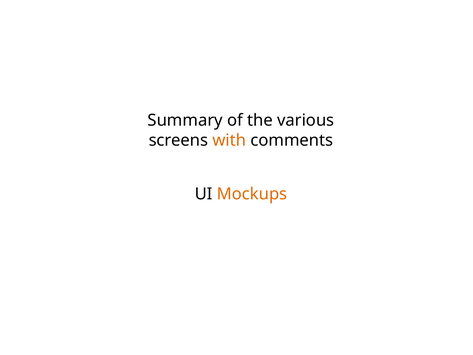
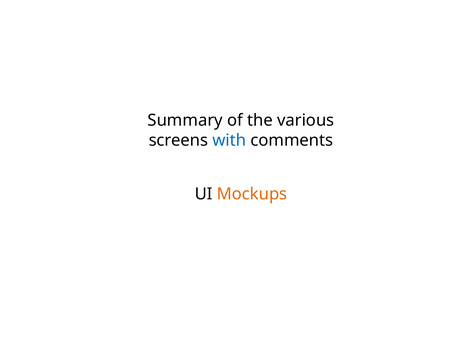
with colour: orange -> blue (229, 140)
